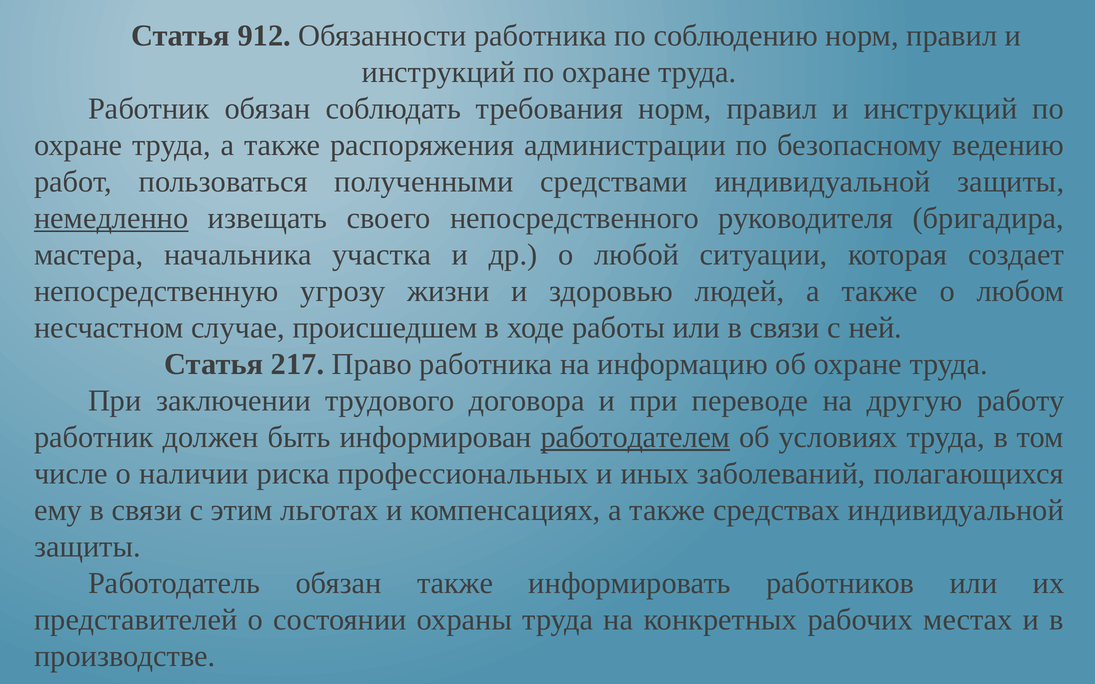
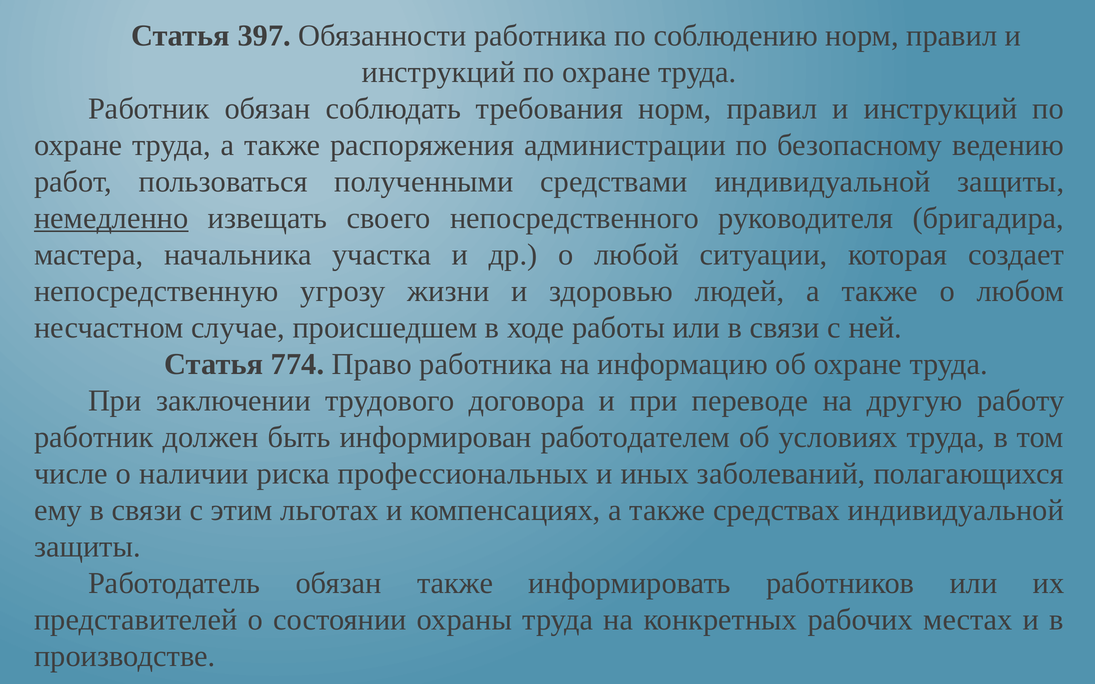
912: 912 -> 397 (264, 36)
217: 217 -> 774 (298, 364)
работодателем underline: present -> none (635, 437)
